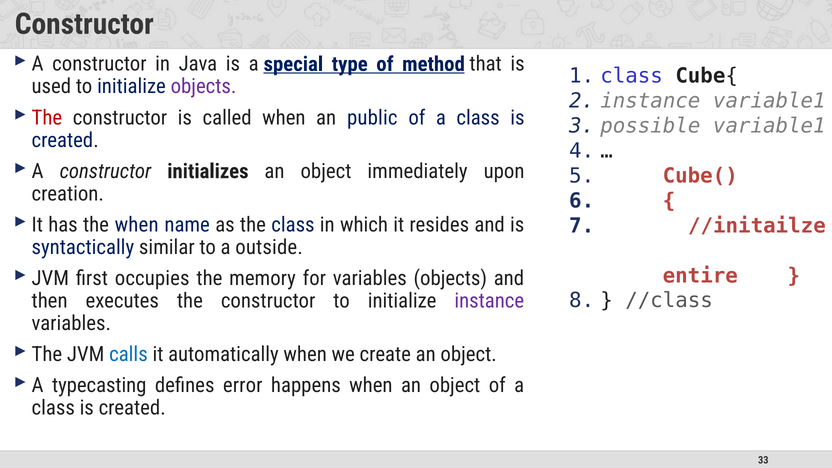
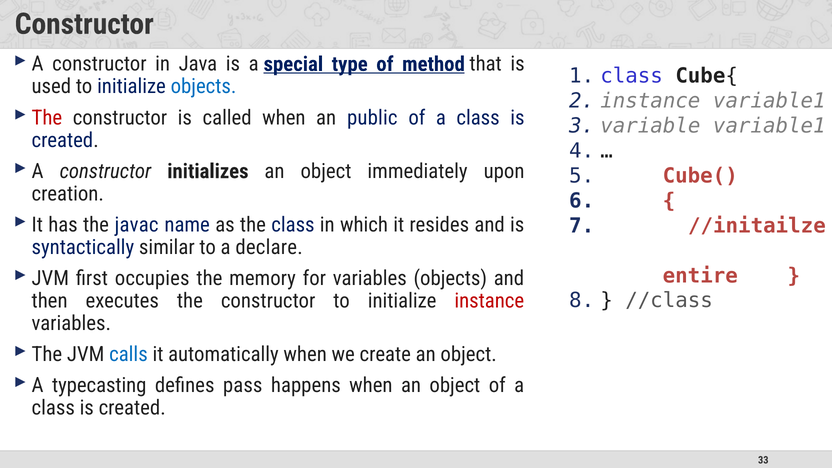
objects colour: purple -> blue (204, 87)
possible: possible -> variable (650, 126)
the when: when -> javac (137, 225)
outside: outside -> declare (269, 247)
instance colour: purple -> red (489, 301)
error: error -> pass (243, 386)
